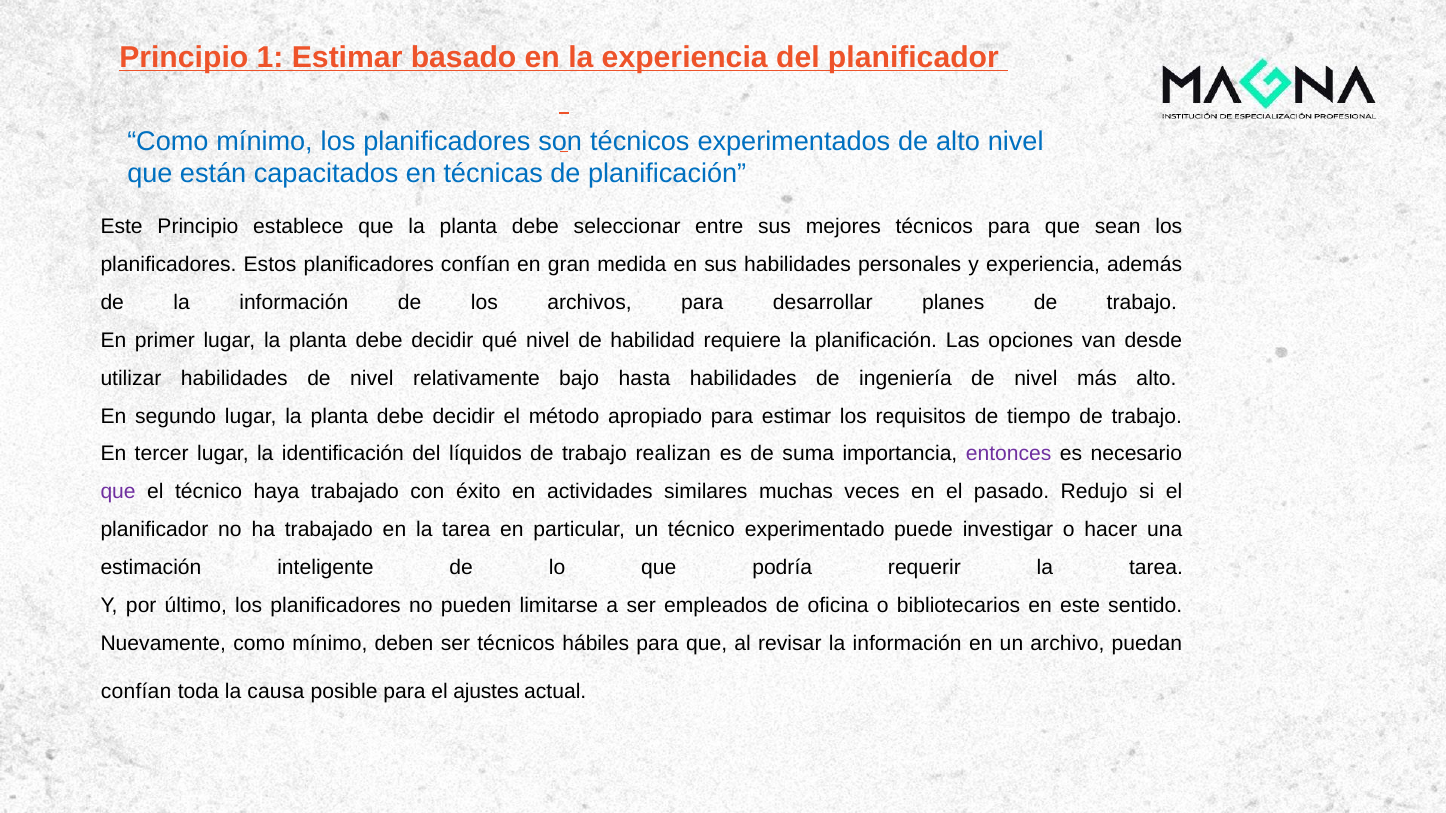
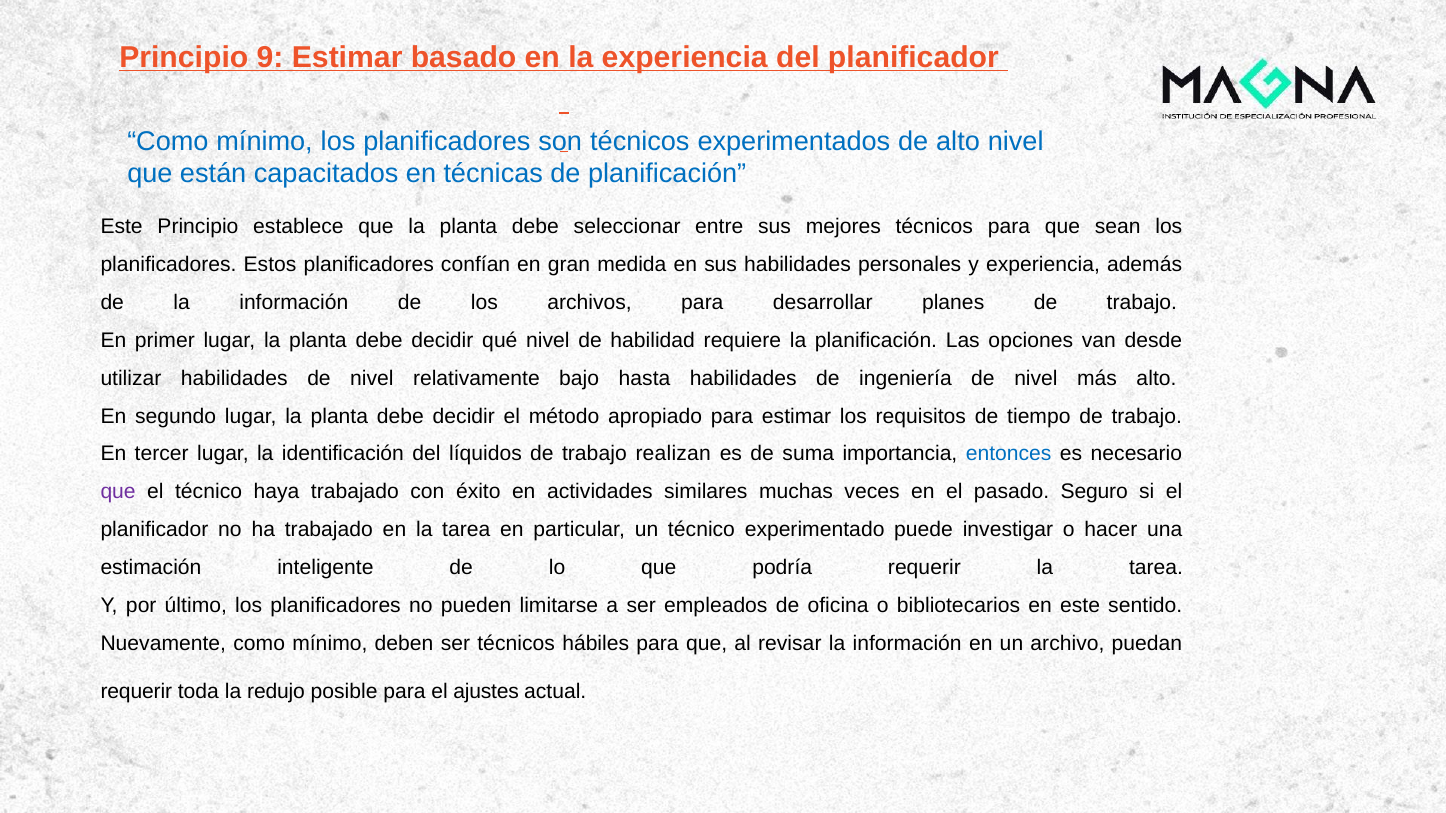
1: 1 -> 9 (270, 57)
entonces colour: purple -> blue (1009, 454)
Redujo: Redujo -> Seguro (1094, 492)
confían: confían -> requerir (136, 692)
causa: causa -> redujo (276, 692)
